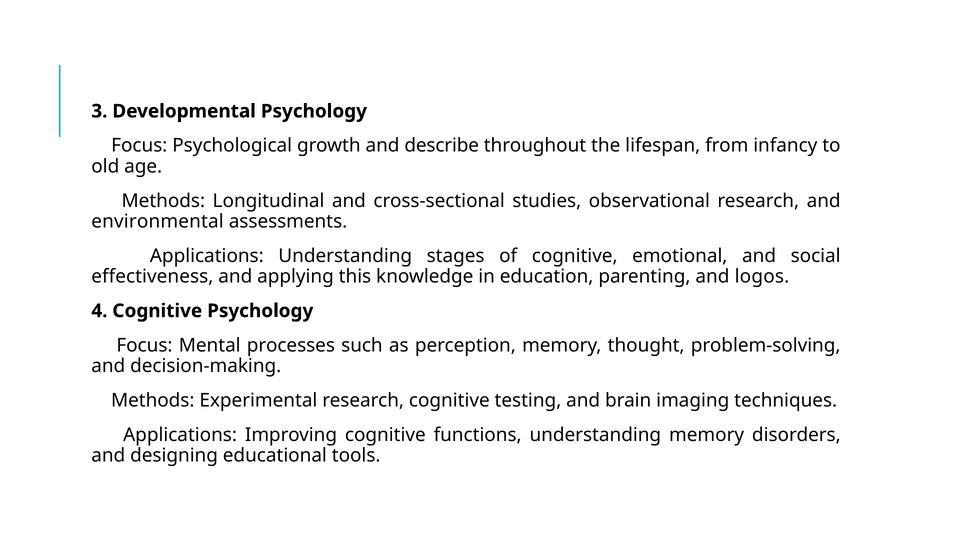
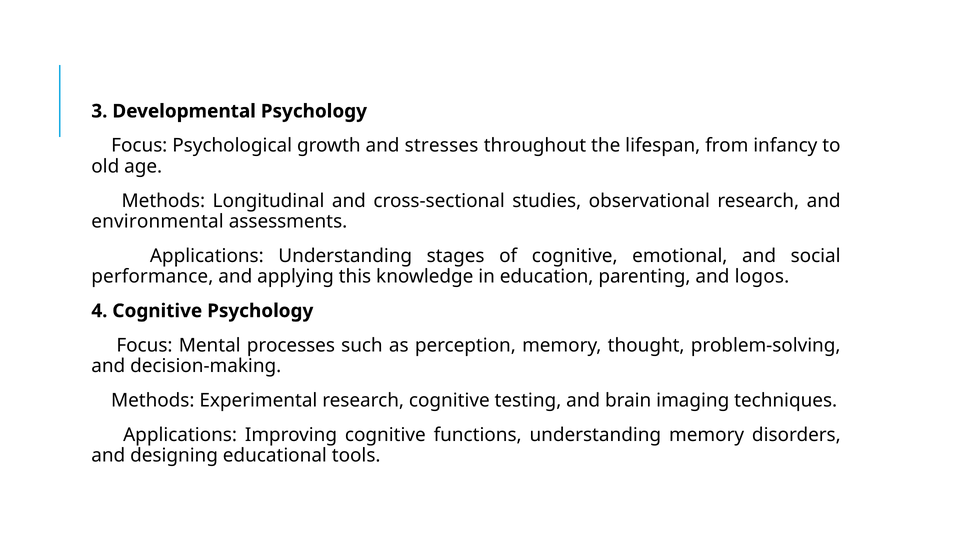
describe: describe -> stresses (442, 146)
effectiveness: effectiveness -> performance (152, 276)
